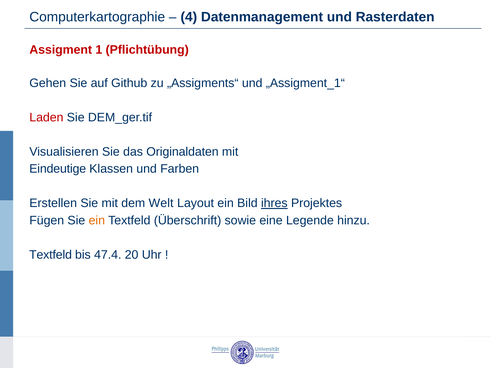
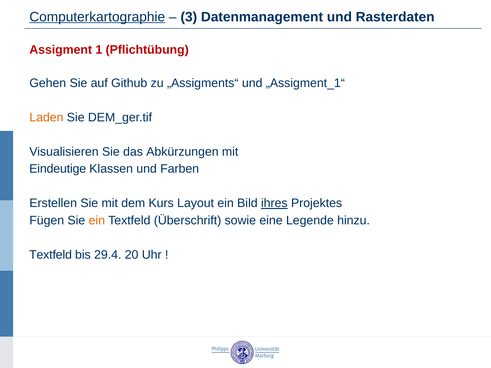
Computerkartographie underline: none -> present (97, 17)
4: 4 -> 3 (189, 17)
Laden colour: red -> orange (46, 117)
Originaldaten: Originaldaten -> Abkürzungen (182, 152)
Welt: Welt -> Kurs (161, 203)
47.4: 47.4 -> 29.4 (108, 255)
